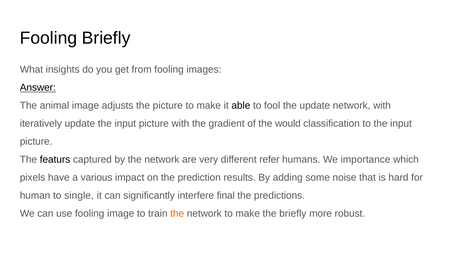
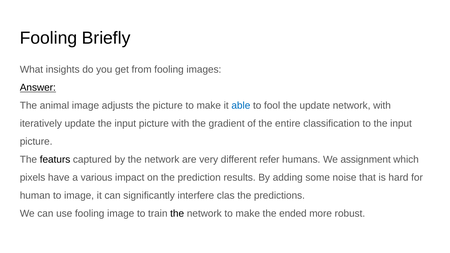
able colour: black -> blue (241, 106)
would: would -> entire (288, 124)
importance: importance -> assignment (366, 160)
to single: single -> image (79, 196)
final: final -> clas (226, 196)
the colour: orange -> black (177, 214)
the briefly: briefly -> ended (293, 214)
